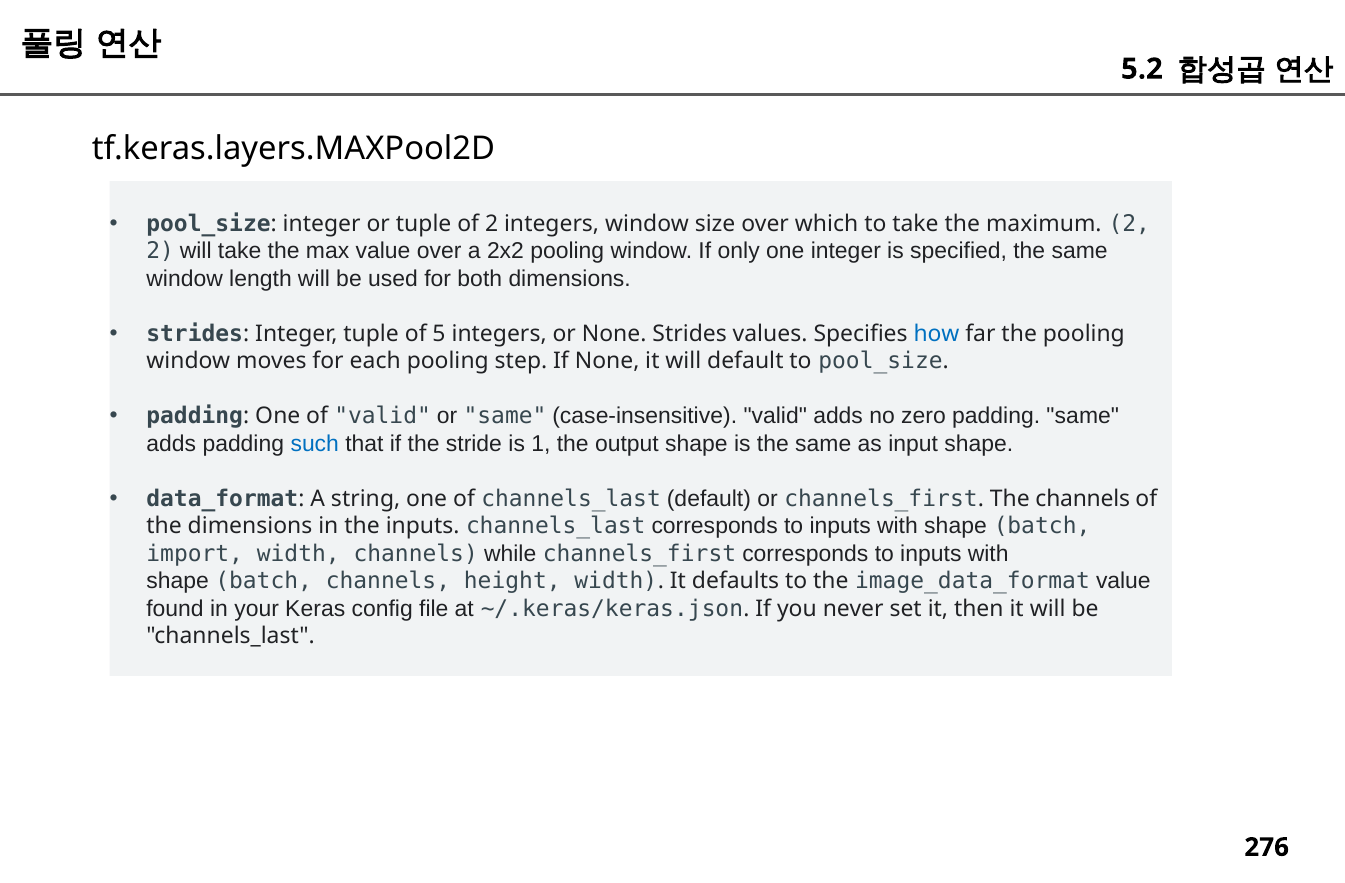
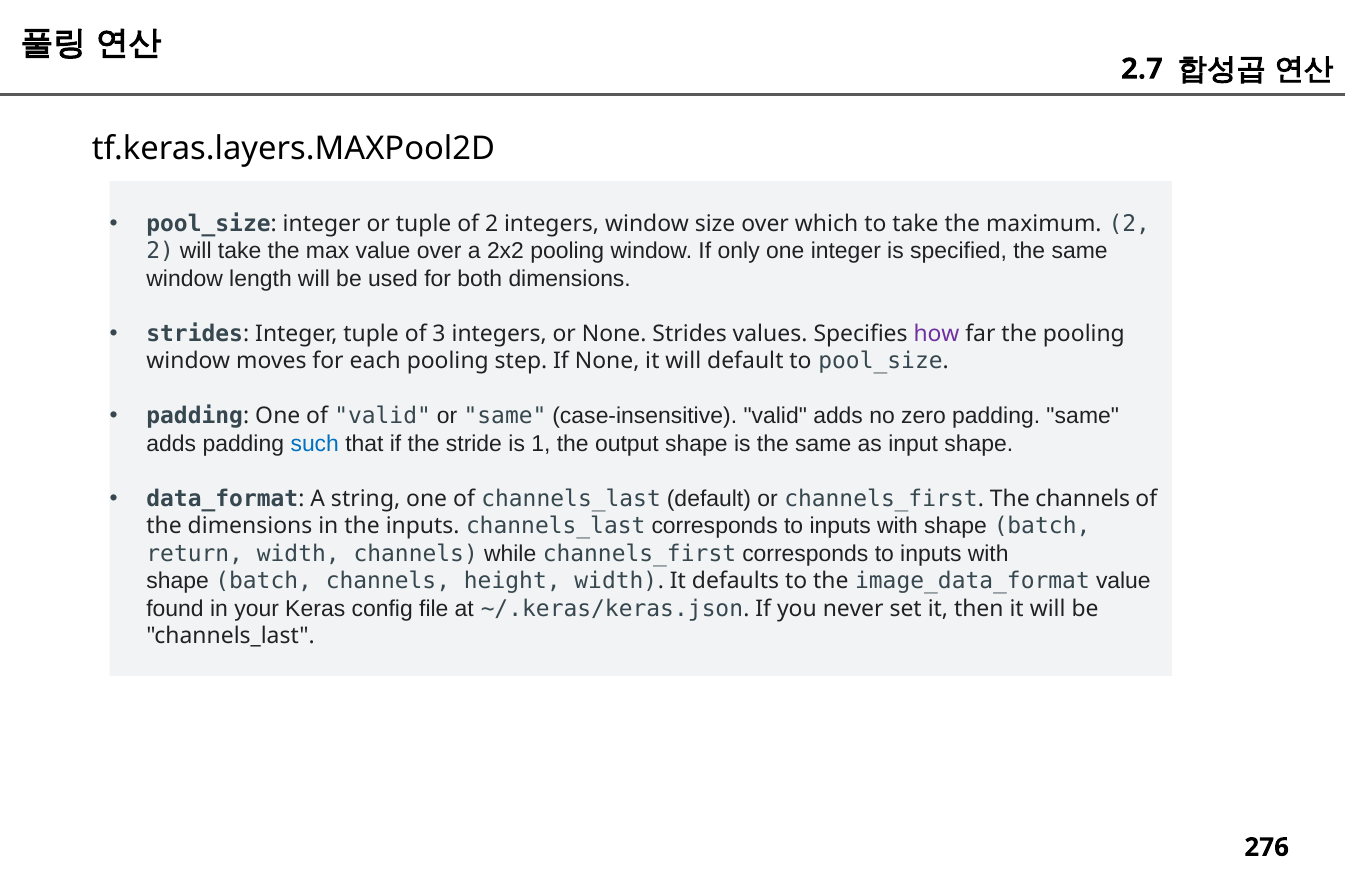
5.2: 5.2 -> 2.7 (1142, 69)
5: 5 -> 3 (439, 334)
how colour: blue -> purple (937, 334)
import: import -> return (195, 554)
